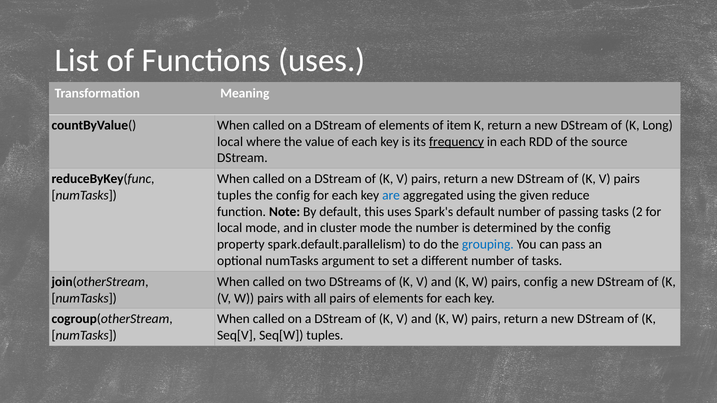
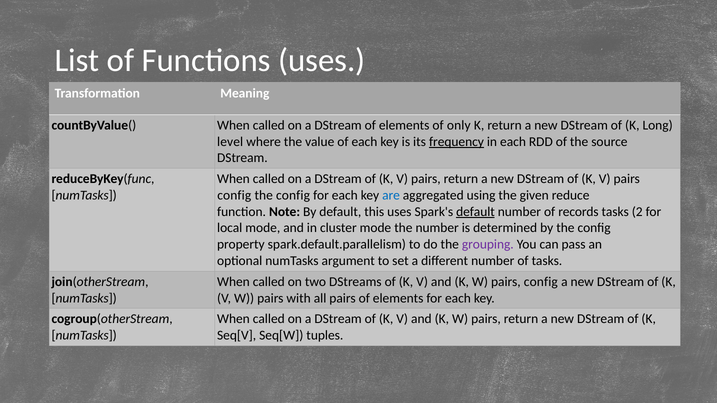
item: item -> only (459, 125)
local: local -> level (230, 142)
tuples: tuples -> config (234, 195)
default underline: none -> present (475, 212)
passing: passing -> records (578, 212)
grouping colour: blue -> purple (488, 245)
